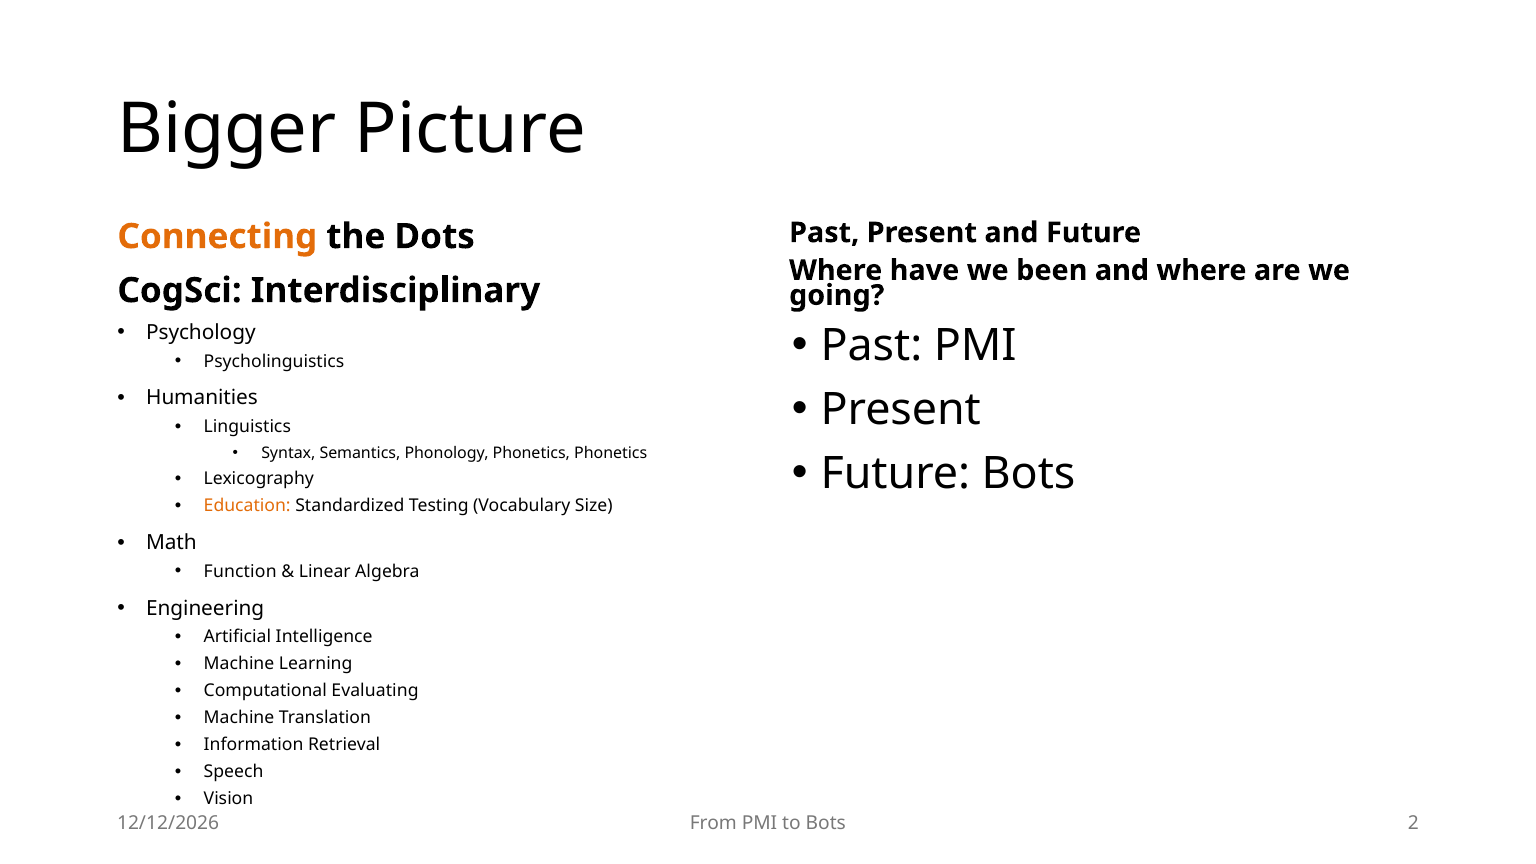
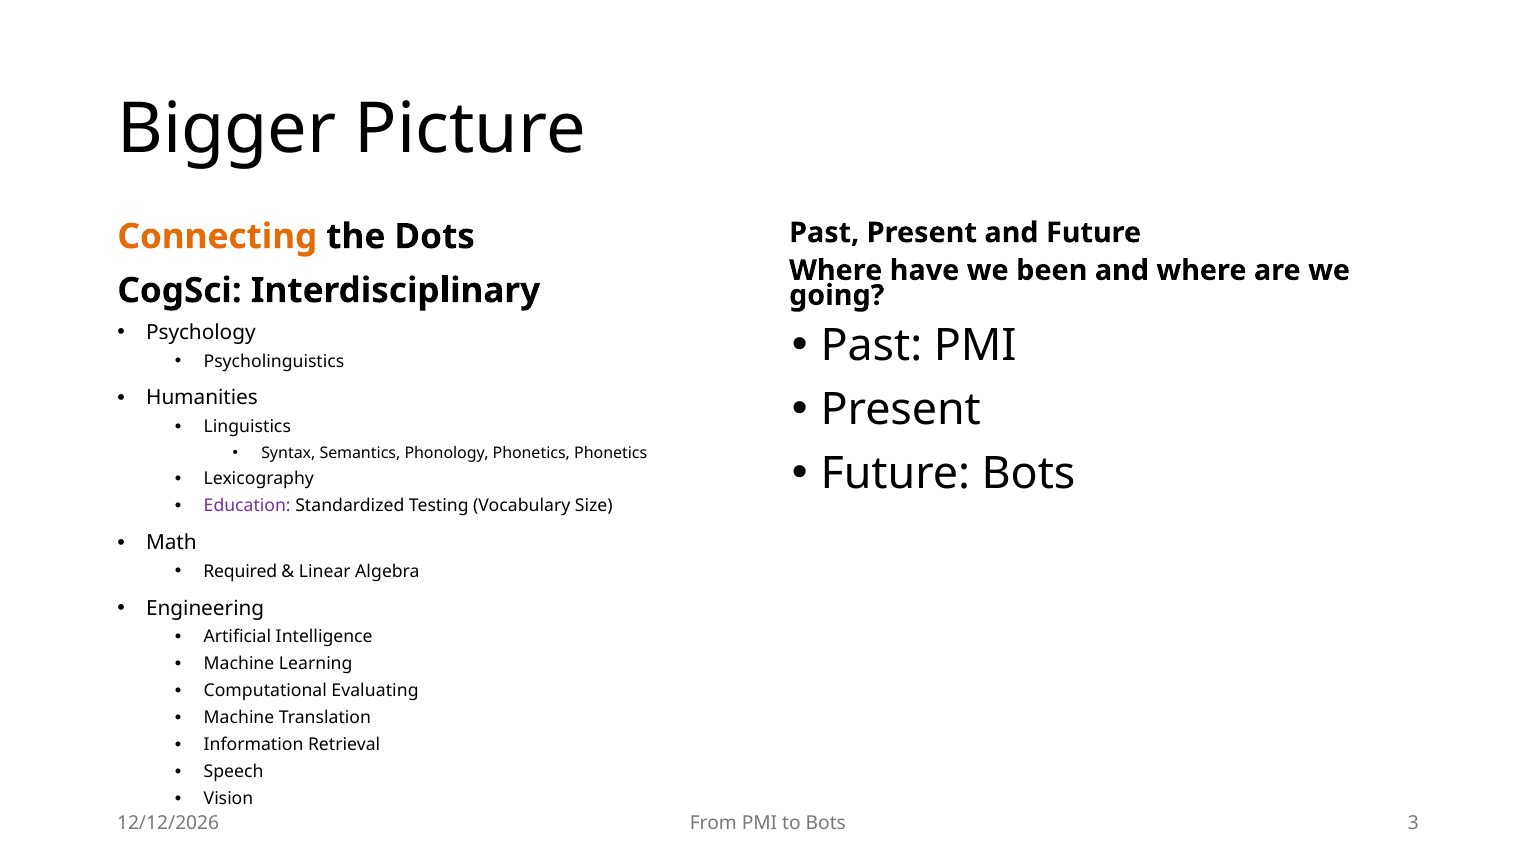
Education colour: orange -> purple (247, 506)
Function: Function -> Required (240, 572)
2: 2 -> 3 (1413, 824)
